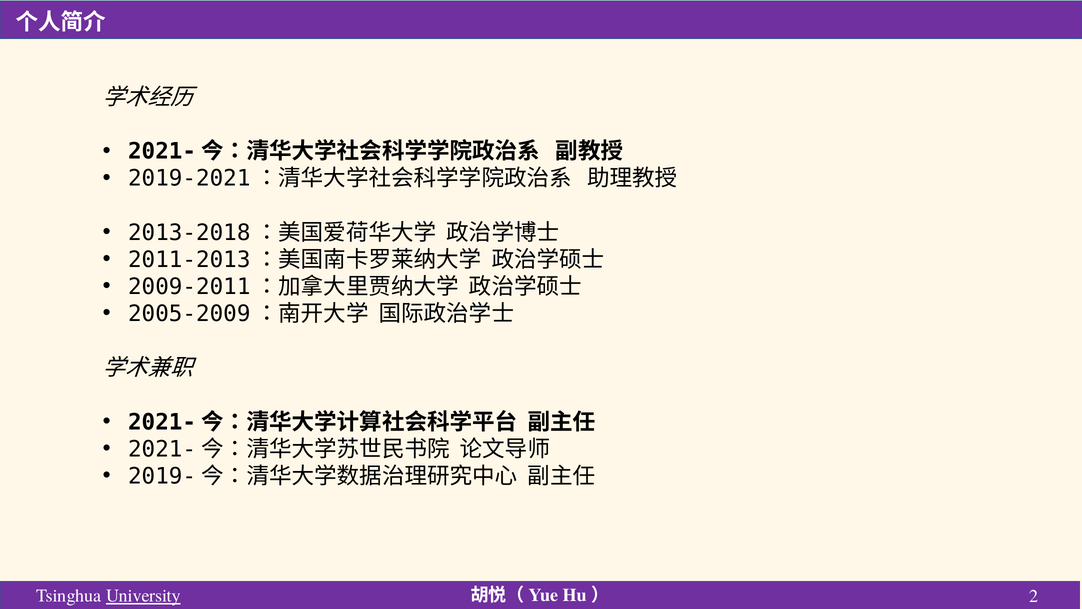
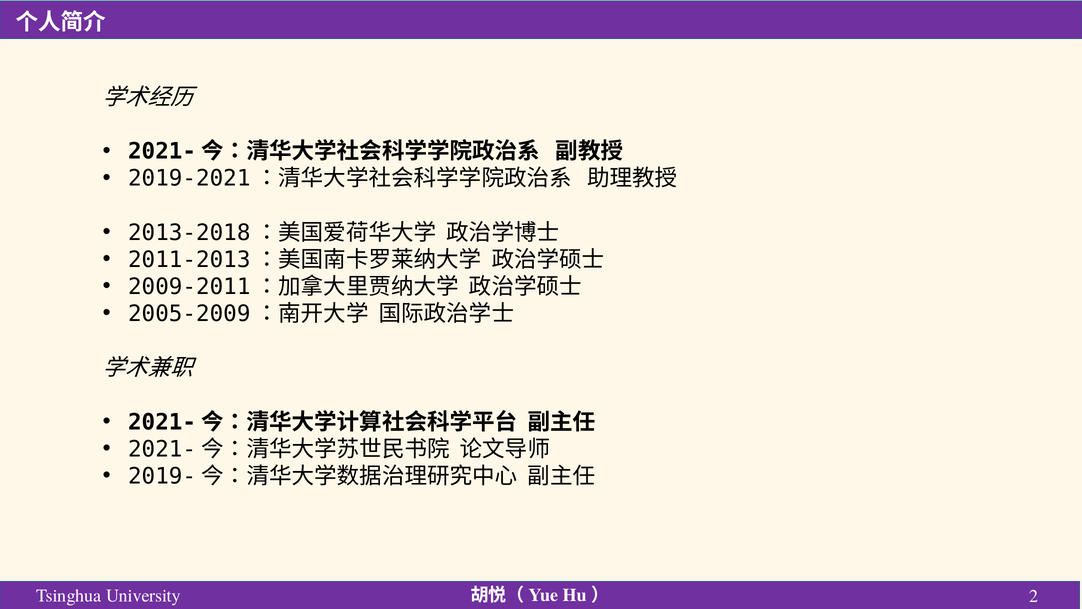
University underline: present -> none (143, 596)
